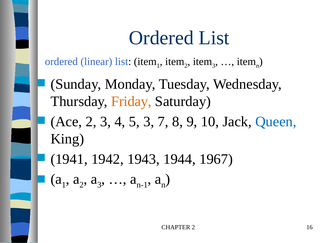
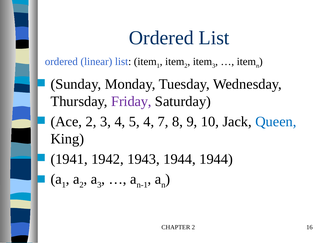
Friday colour: orange -> purple (131, 101)
5 3: 3 -> 4 (149, 122)
1944 1967: 1967 -> 1944 (216, 159)
